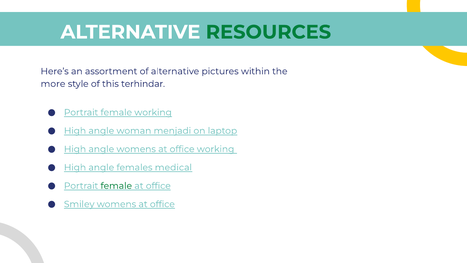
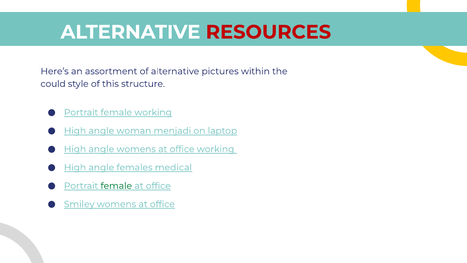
RESOURCES colour: green -> red (268, 32)
more: more -> could (53, 84)
terhindar: terhindar -> structure (143, 84)
